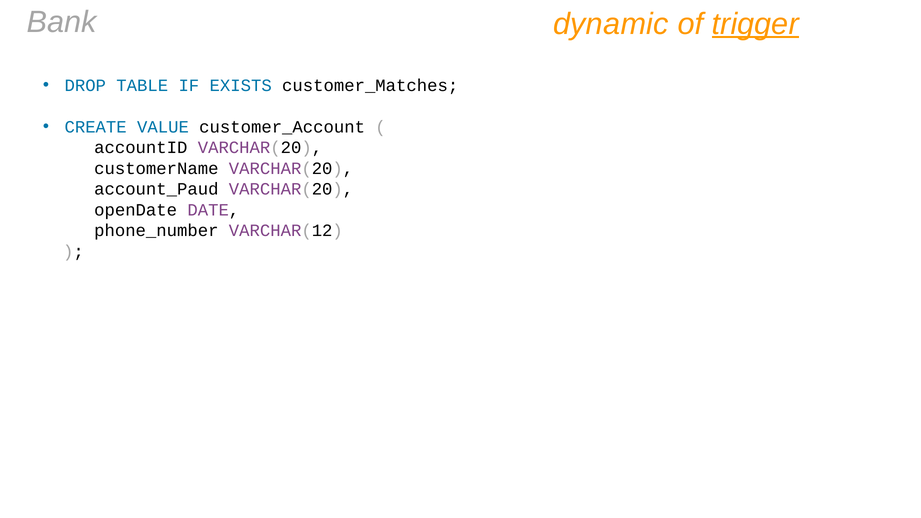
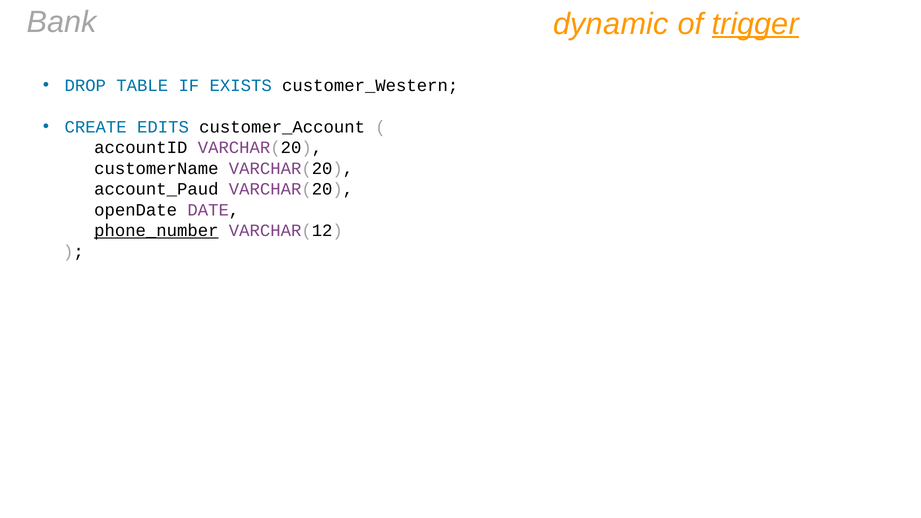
customer_Matches: customer_Matches -> customer_Western (370, 86)
VALUE: VALUE -> EDITS (163, 127)
phone_number underline: none -> present (156, 231)
